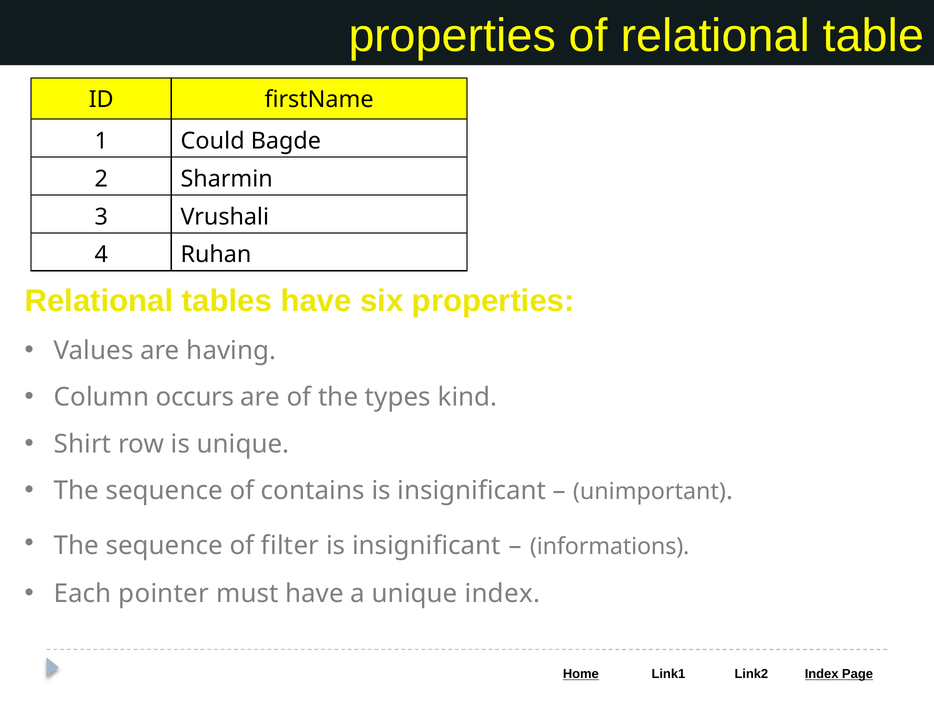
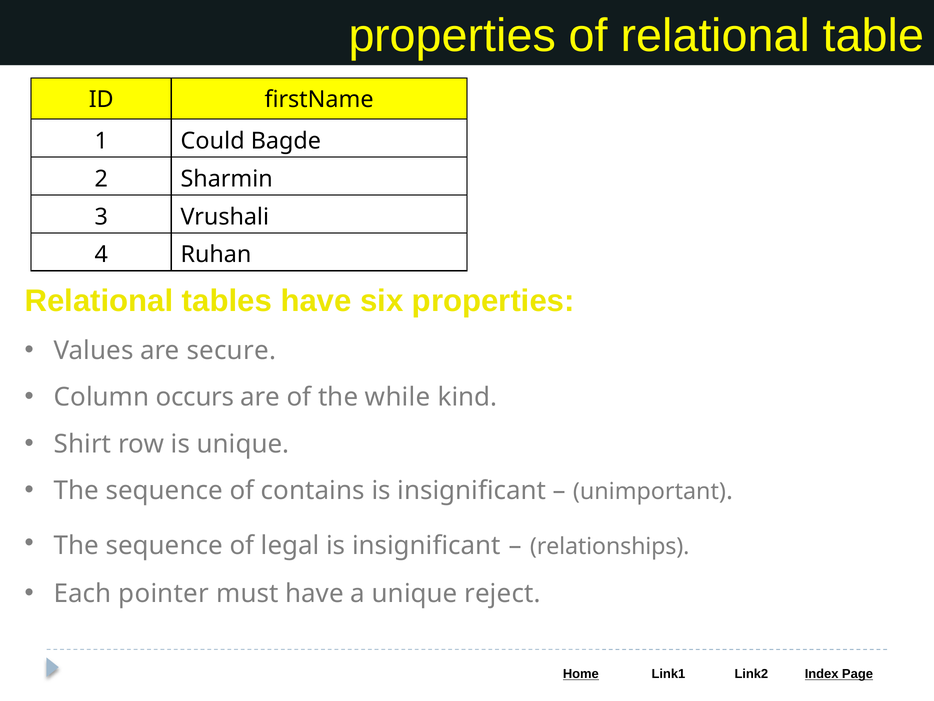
having: having -> secure (231, 350)
types: types -> while (398, 397)
filter: filter -> legal (290, 545)
informations: informations -> relationships (610, 546)
unique index: index -> reject (502, 593)
